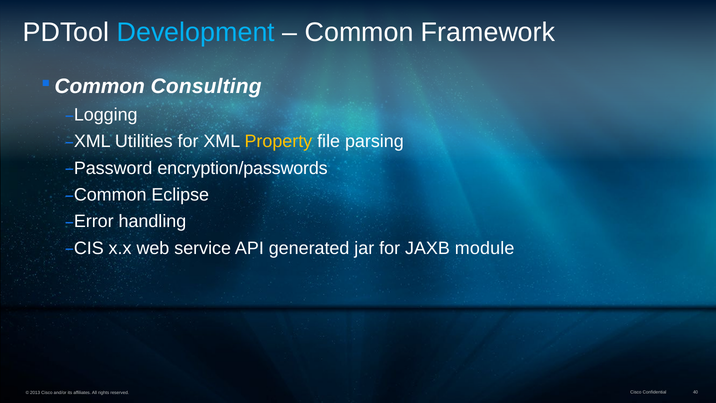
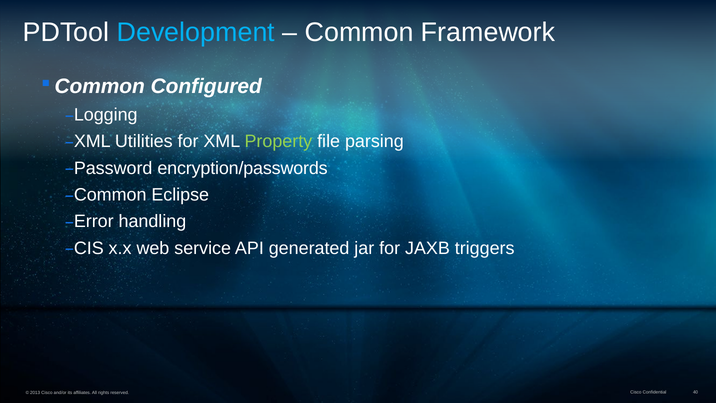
Consulting: Consulting -> Configured (206, 86)
Property colour: yellow -> light green (278, 141)
module: module -> triggers (485, 248)
